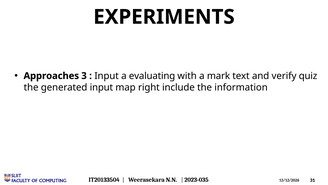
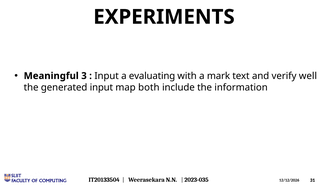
Approaches: Approaches -> Meaningful (51, 76)
quiz: quiz -> well (308, 76)
right: right -> both (149, 87)
